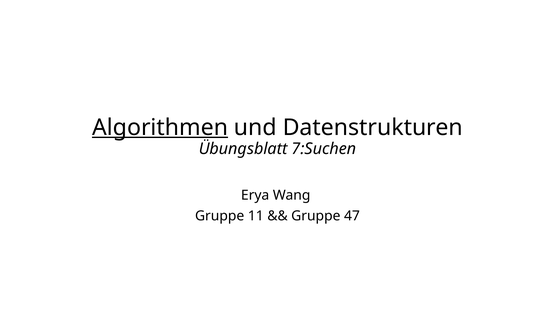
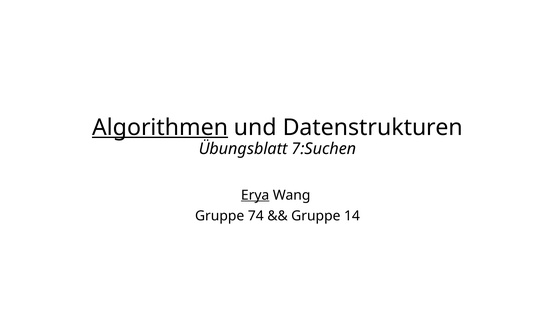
Erya underline: none -> present (255, 195)
11: 11 -> 74 (256, 216)
47: 47 -> 14 (352, 216)
